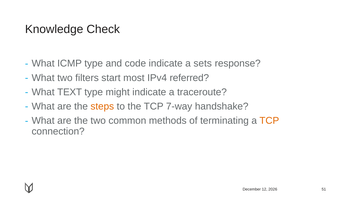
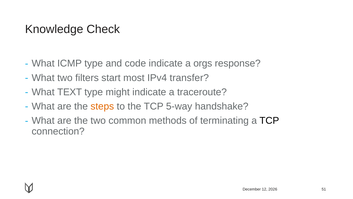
sets: sets -> orgs (203, 63)
referred: referred -> transfer (189, 78)
7-way: 7-way -> 5-way (179, 106)
TCP colour: orange -> black (269, 120)
